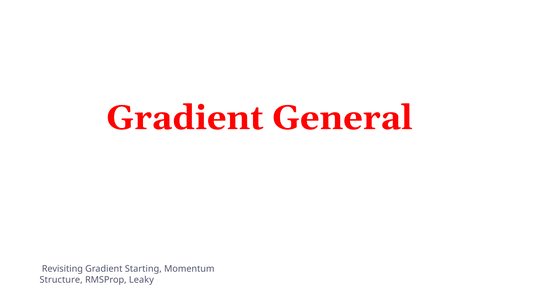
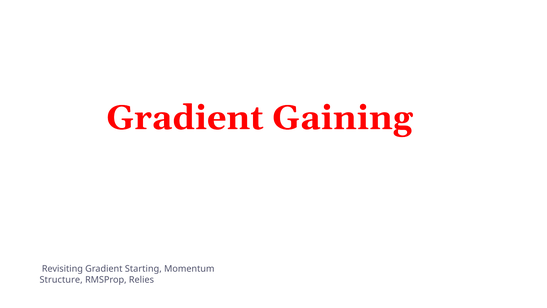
General: General -> Gaining (342, 118)
Leaky: Leaky -> Relies (141, 279)
